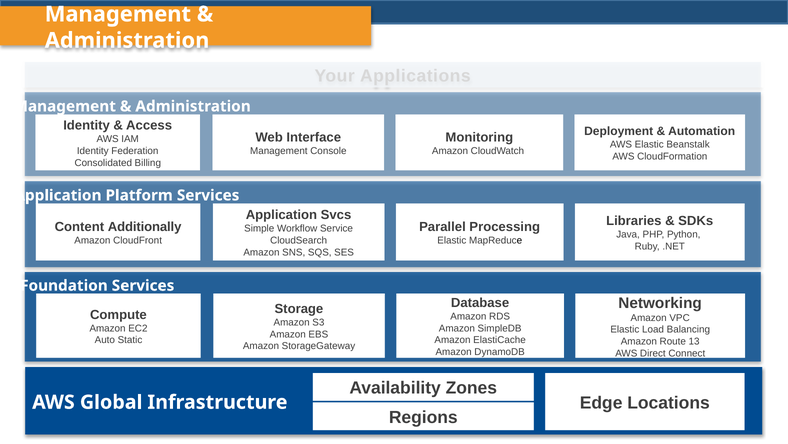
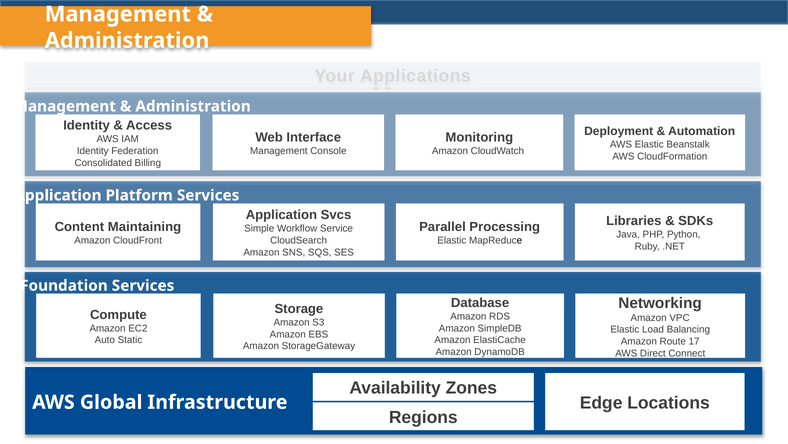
Additionally: Additionally -> Maintaining (145, 227)
13: 13 -> 17 (694, 341)
